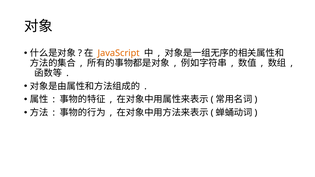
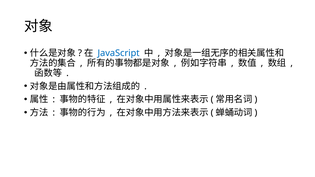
JavaScript colour: orange -> blue (119, 53)
